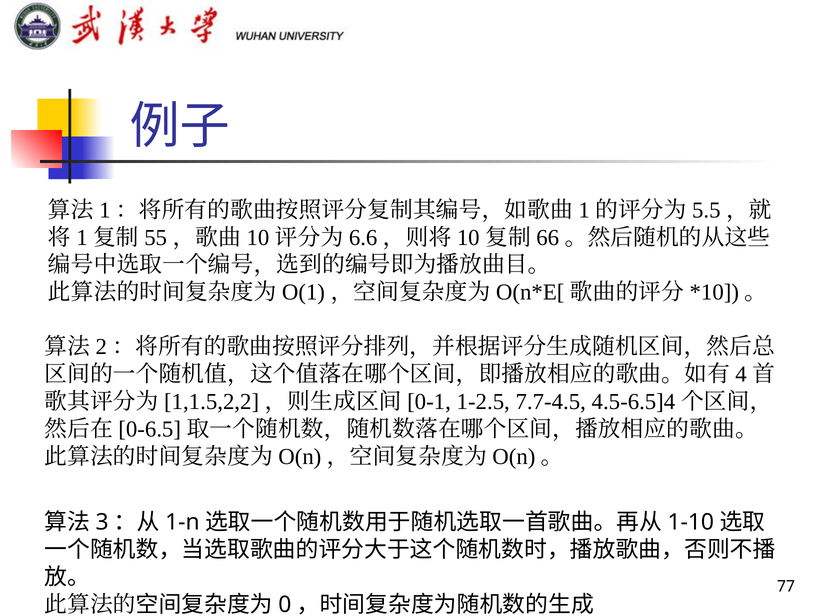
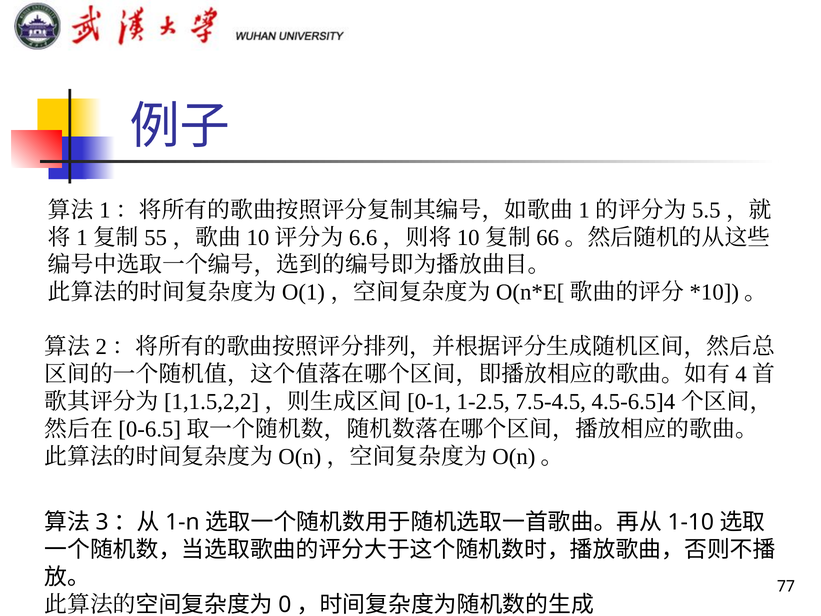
7.7-4.5: 7.7-4.5 -> 7.5-4.5 (551, 402)
